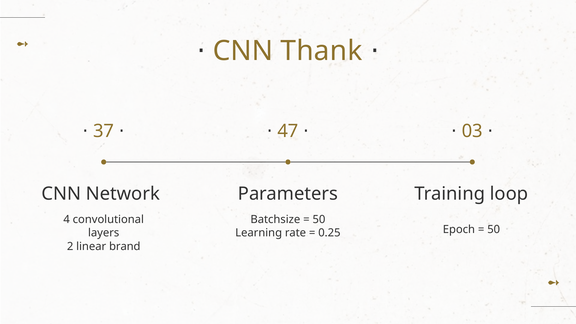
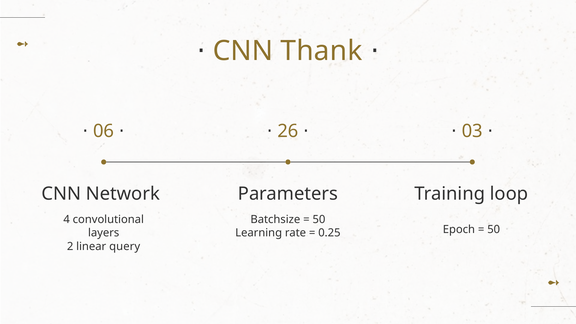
37: 37 -> 06 (104, 131)
47: 47 -> 26 (288, 131)
brand: brand -> query (125, 246)
